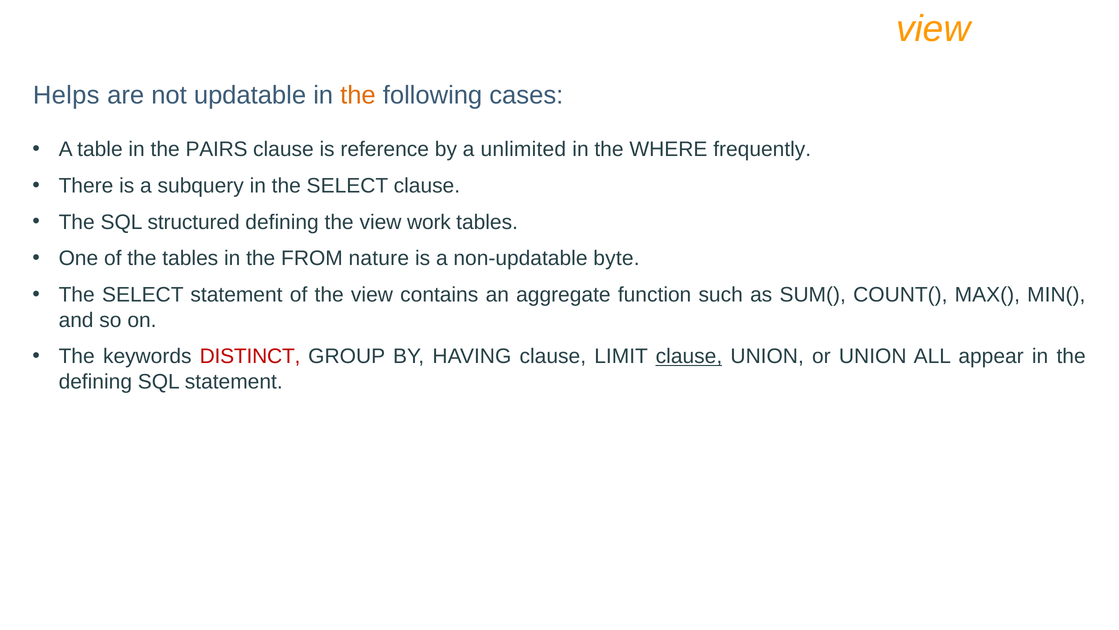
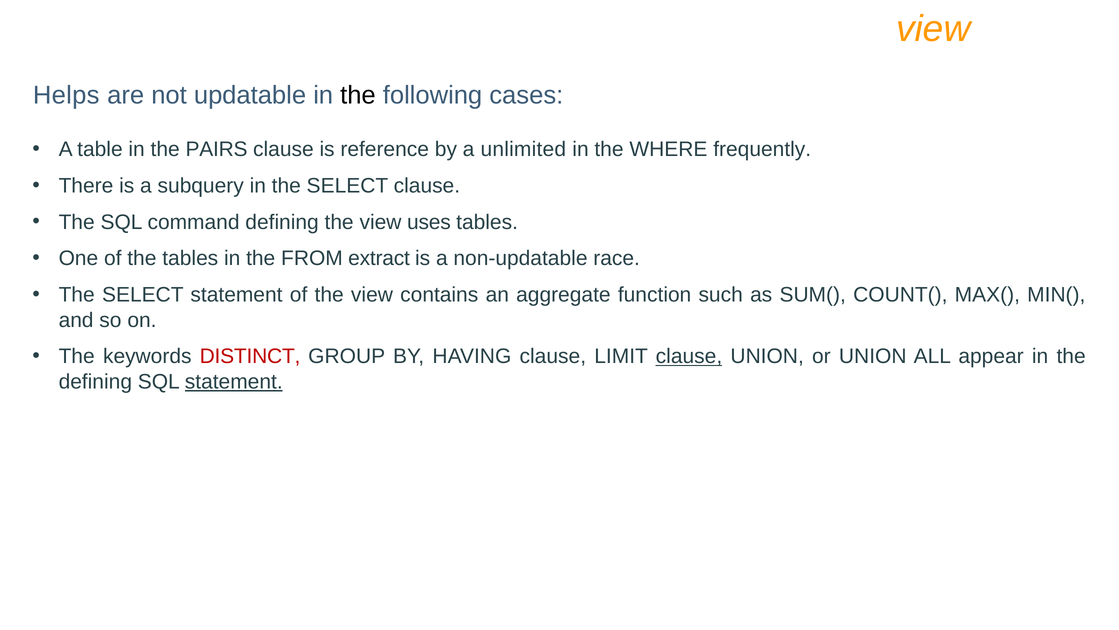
the colour: orange -> black (358, 95)
structured: structured -> command (194, 222)
work: work -> uses (429, 222)
nature: nature -> extract (379, 258)
byte: byte -> race (617, 258)
statement underline: none -> present (234, 381)
